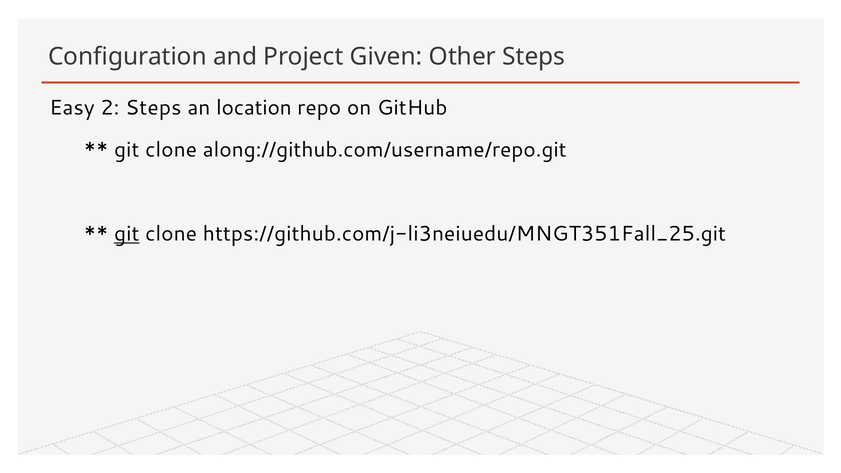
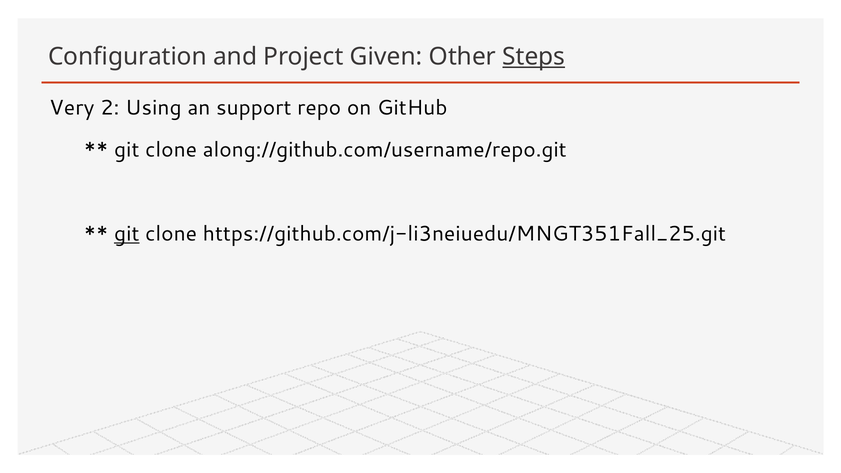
Steps underline: none -> present (534, 57)
Easy: Easy -> Very (72, 108)
2 Steps: Steps -> Using (153, 108)
location: location -> support (254, 108)
